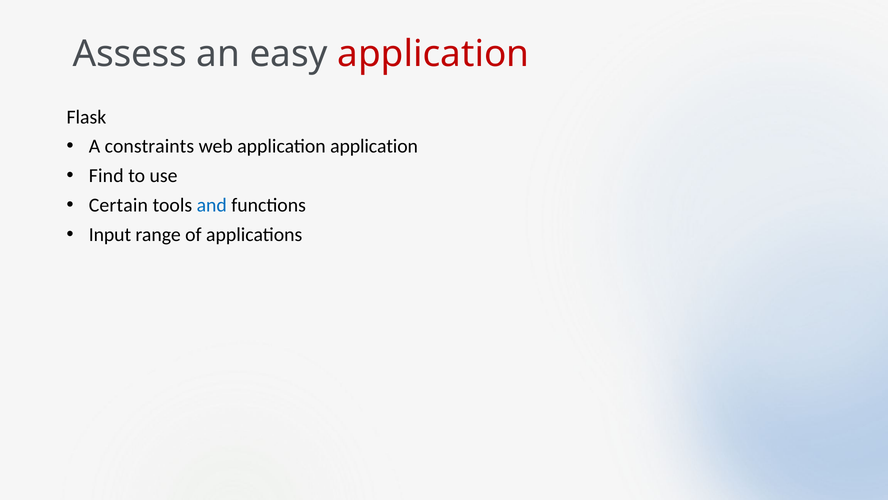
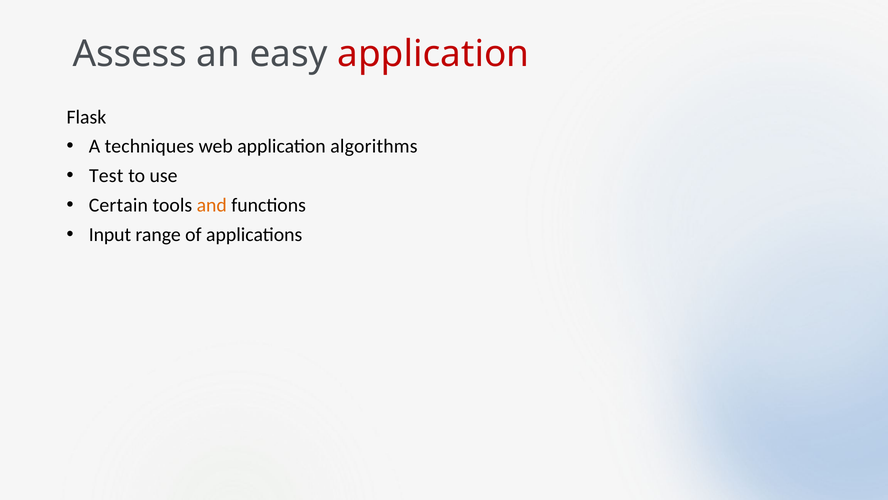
constraints: constraints -> techniques (149, 146)
application application: application -> algorithms (374, 146)
Find: Find -> Test (106, 176)
and colour: blue -> orange (212, 205)
